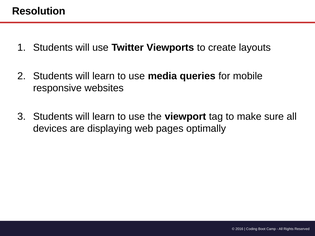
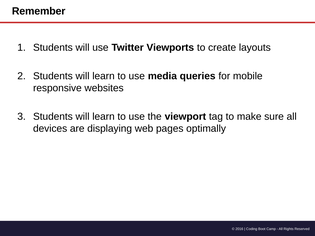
Resolution: Resolution -> Remember (39, 11)
